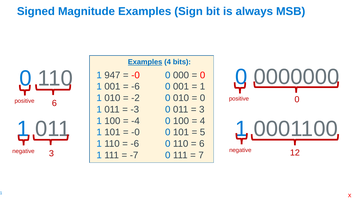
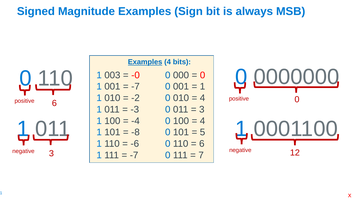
947: 947 -> 003 (112, 75)
-6: -6 -> -7 (135, 87)
0: 0 -> 4 (203, 98)
-0: -0 -> -8 (135, 133)
